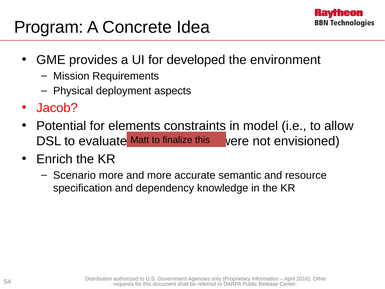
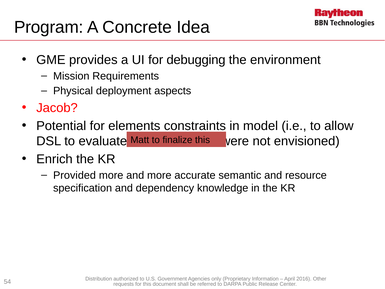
developed: developed -> debugging (196, 60)
Scenario: Scenario -> Provided (75, 175)
